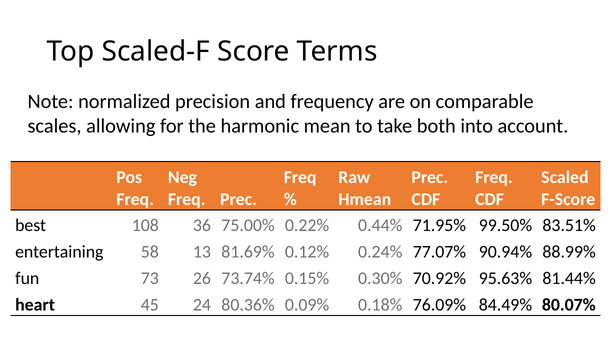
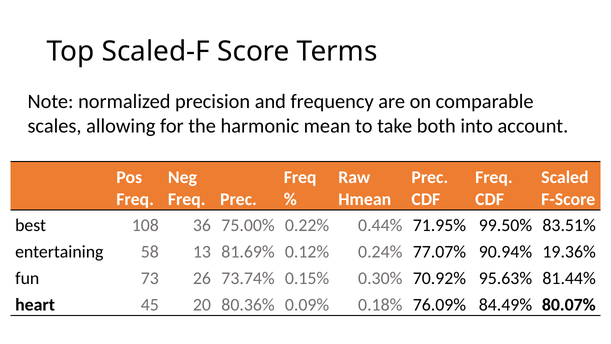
88.99%: 88.99% -> 19.36% (569, 252)
24: 24 -> 20 (202, 304)
